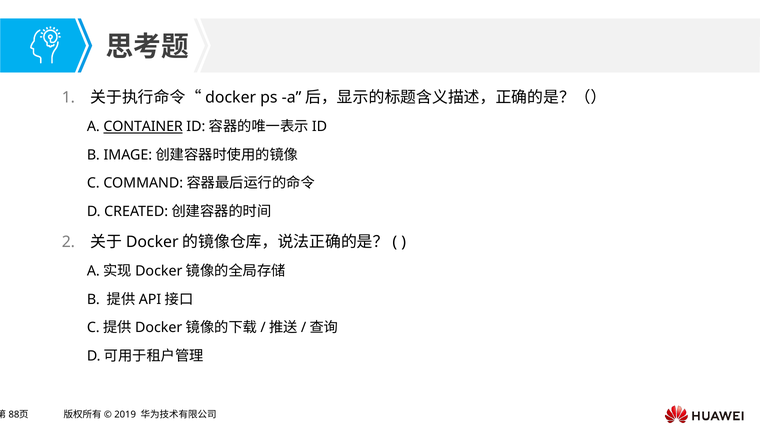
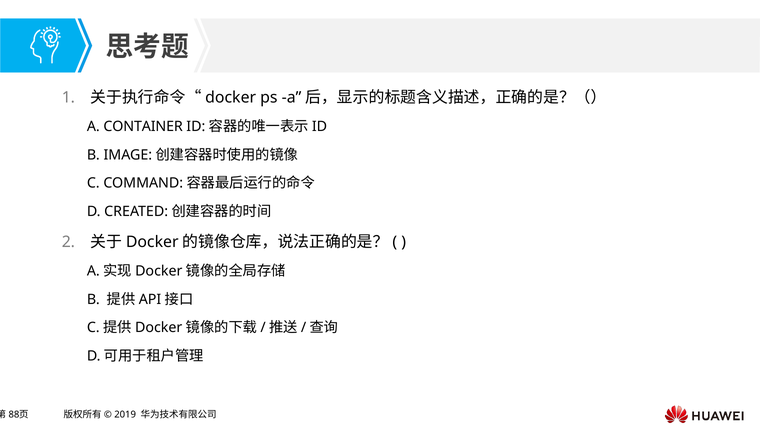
CONTAINER underline: present -> none (143, 127)
